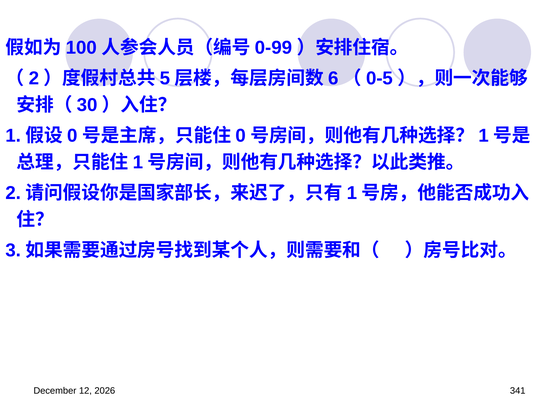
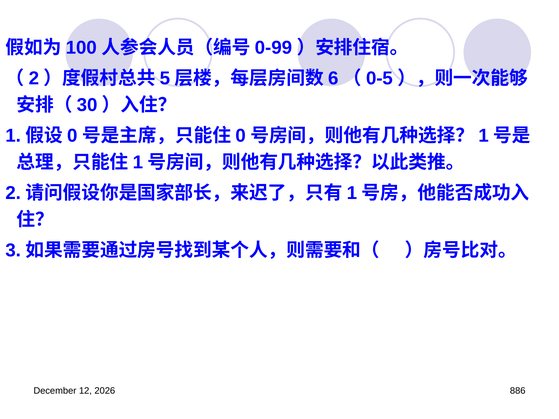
341: 341 -> 886 (518, 391)
